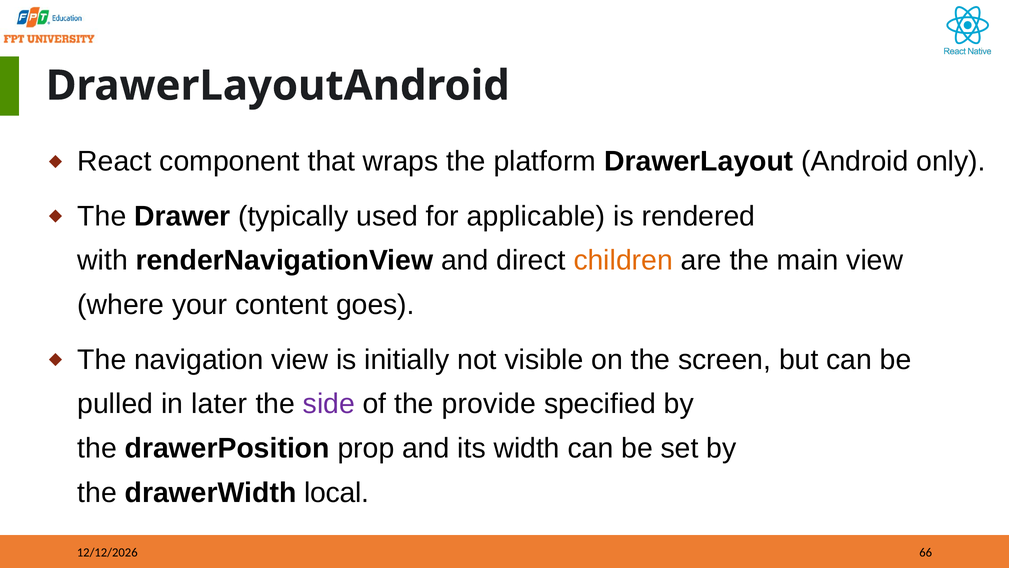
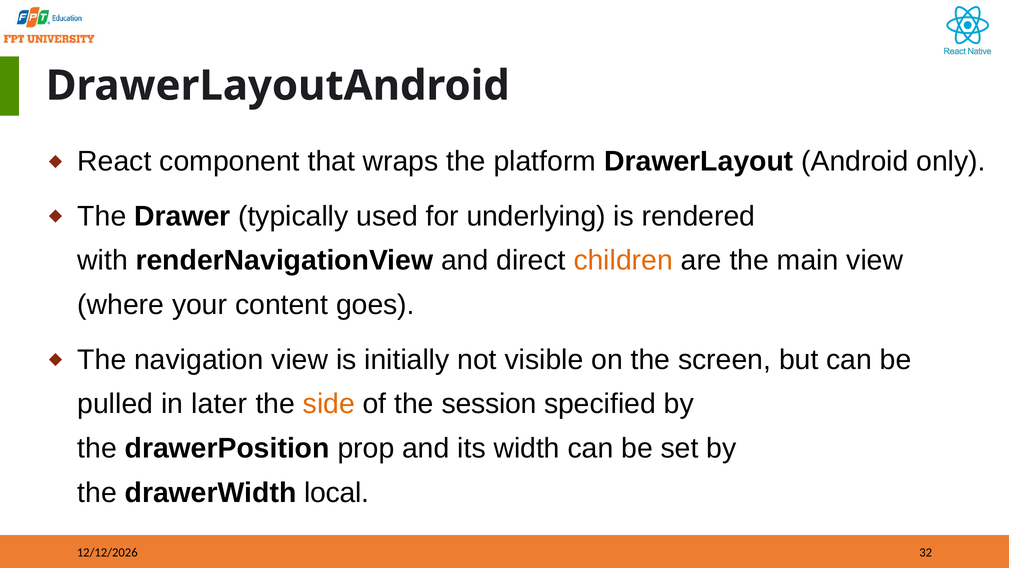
applicable: applicable -> underlying (536, 216)
side colour: purple -> orange (329, 404)
provide: provide -> session (489, 404)
66: 66 -> 32 (926, 552)
